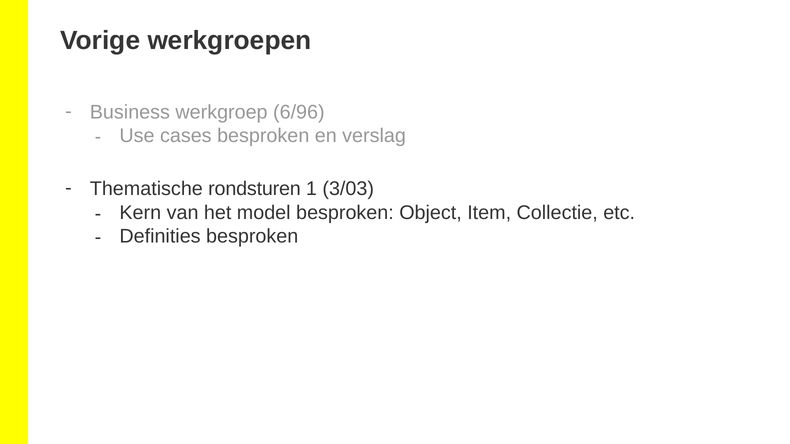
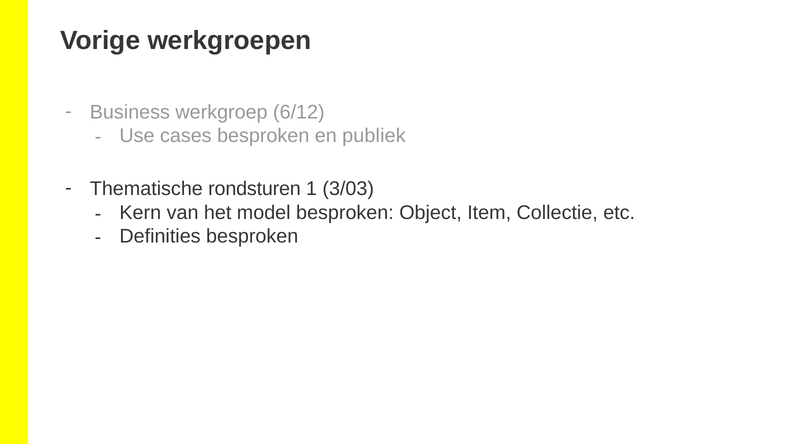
6/96: 6/96 -> 6/12 (299, 112)
verslag: verslag -> publiek (374, 136)
